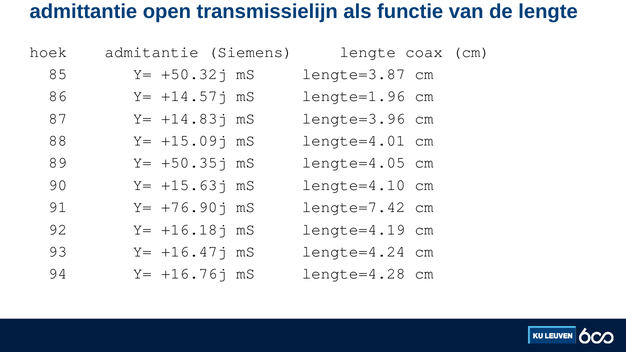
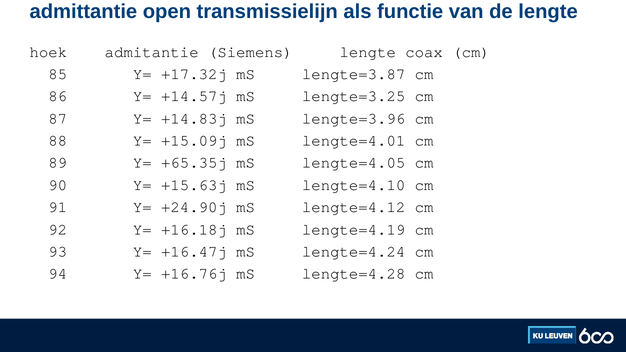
+50.32j: +50.32j -> +17.32j (194, 74)
lengte=1.96: lengte=1.96 -> lengte=3.25 (354, 96)
+50.35j: +50.35j -> +65.35j (194, 163)
+76.90j: +76.90j -> +24.90j (194, 207)
lengte=7.42: lengte=7.42 -> lengte=4.12 (354, 207)
